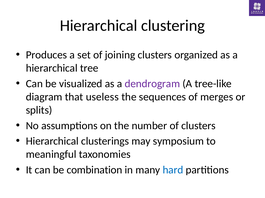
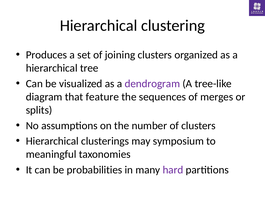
useless: useless -> feature (102, 97)
combination: combination -> probabilities (94, 171)
hard colour: blue -> purple (173, 171)
